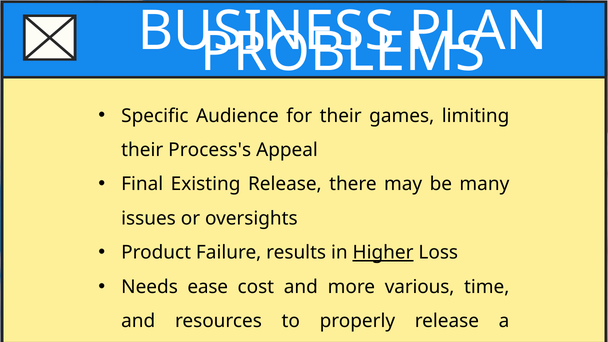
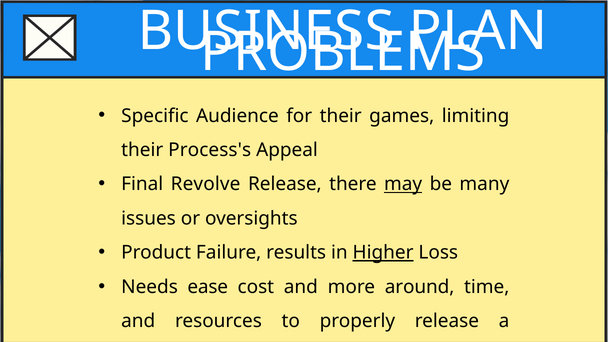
Existing: Existing -> Revolve (206, 184)
may underline: none -> present (403, 184)
various: various -> around (420, 287)
